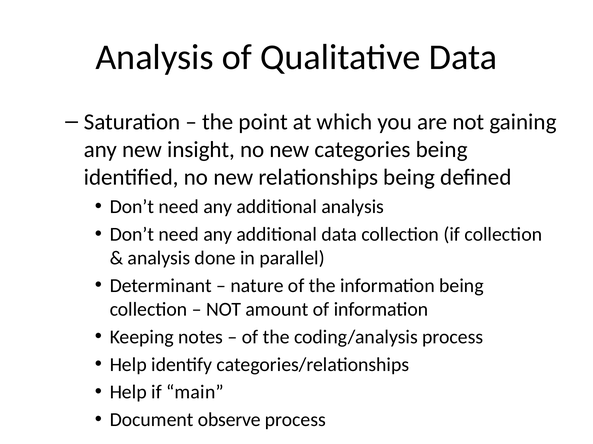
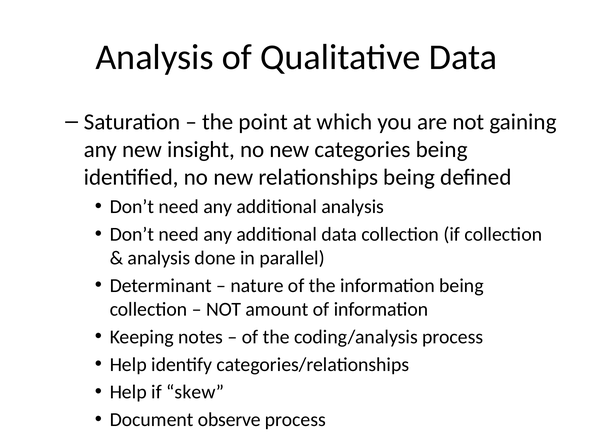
main: main -> skew (195, 393)
